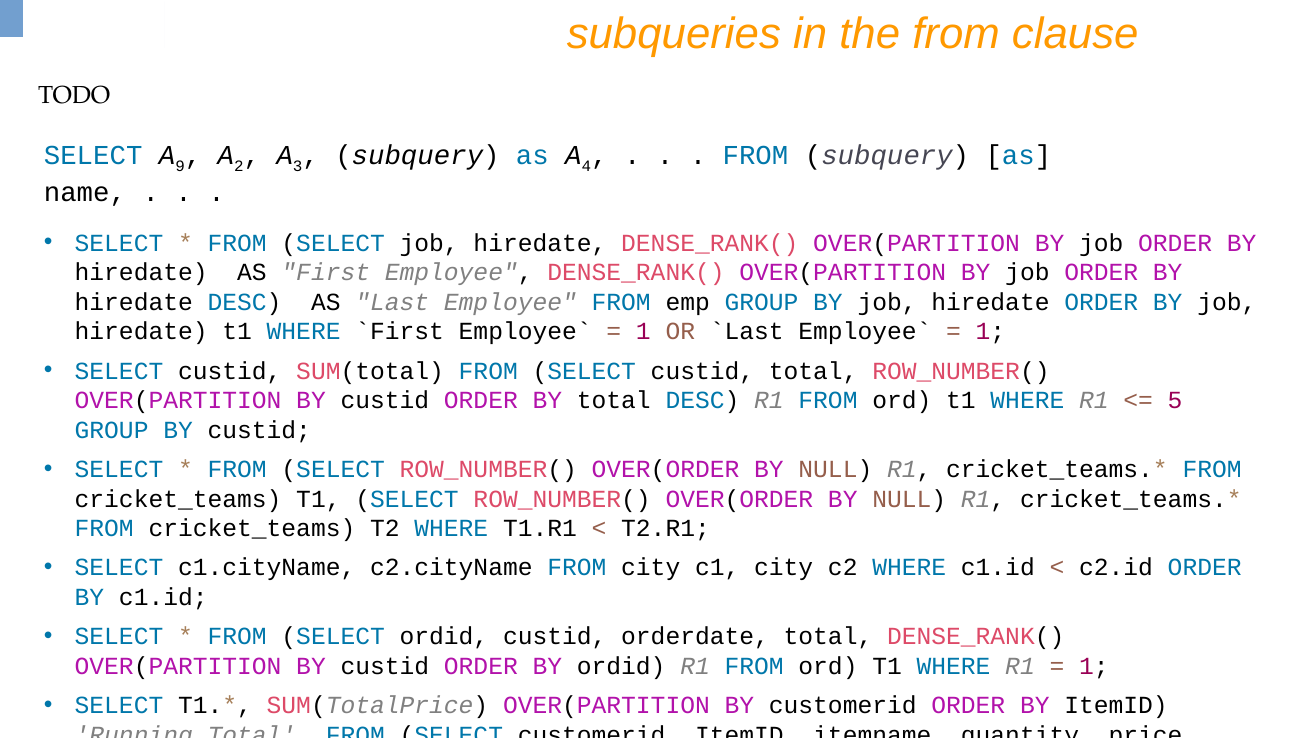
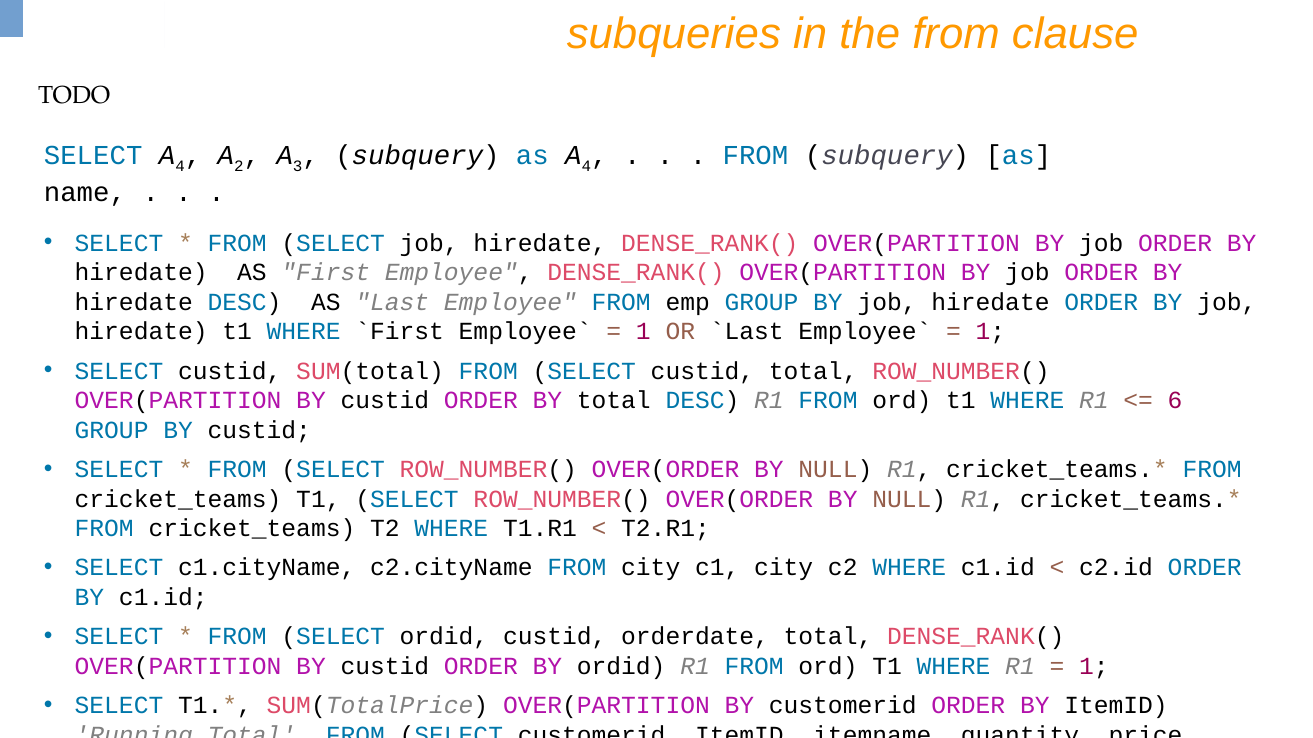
9: 9 -> 4 (180, 166)
5: 5 -> 6 (1175, 401)
